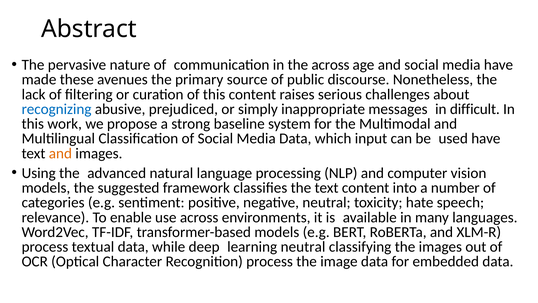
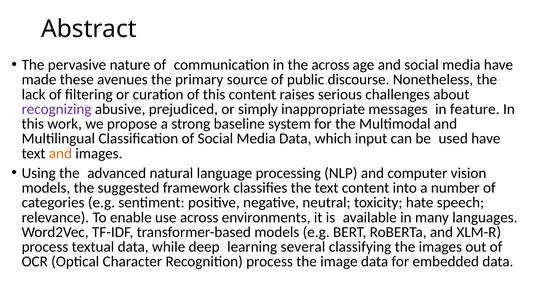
recognizing colour: blue -> purple (57, 109)
difficult: difficult -> feature (475, 109)
learning neutral: neutral -> several (303, 247)
